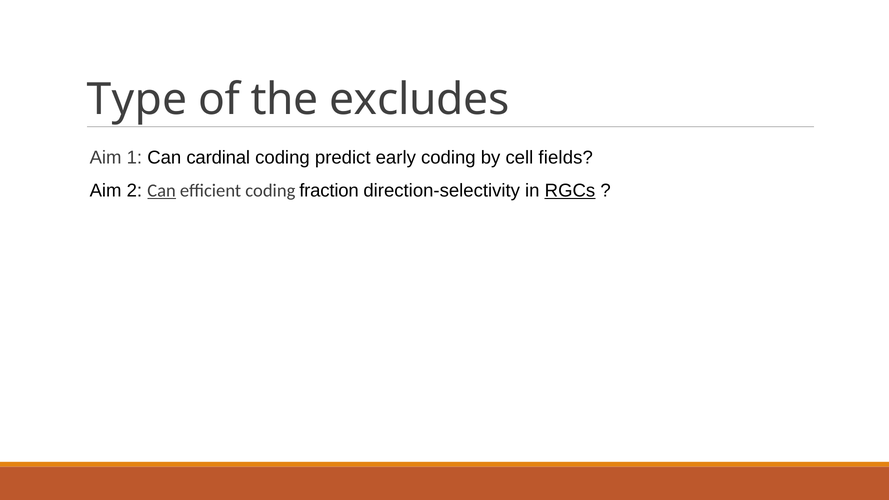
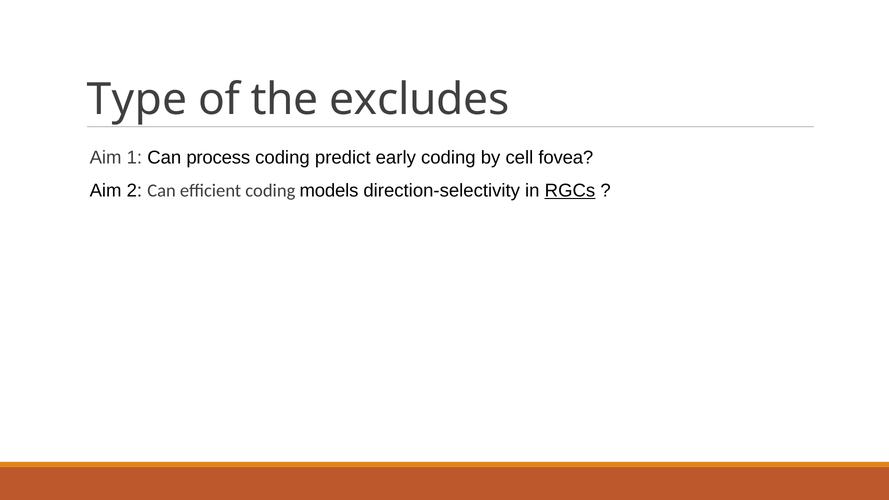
cardinal: cardinal -> process (218, 158)
fields: fields -> fovea (566, 158)
Can underline: present -> none (162, 191)
fraction: fraction -> models (329, 191)
